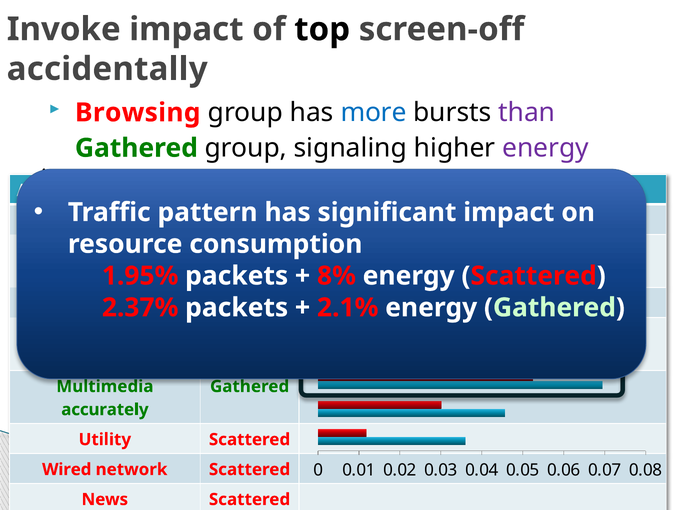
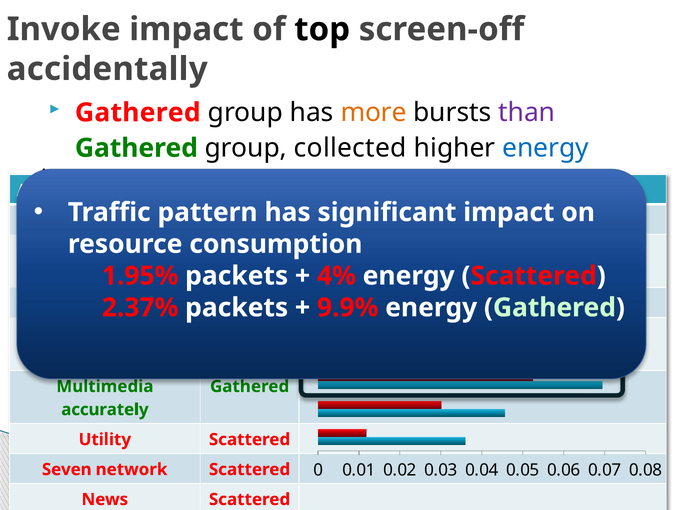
Browsing: Browsing -> Gathered (138, 113)
more colour: blue -> orange (374, 113)
signaling: signaling -> collected (350, 148)
energy colour: purple -> blue (545, 148)
8%: 8% -> 4% (336, 276)
2.1%: 2.1% -> 9.9% (348, 308)
Wired: Wired -> Seven (67, 470)
